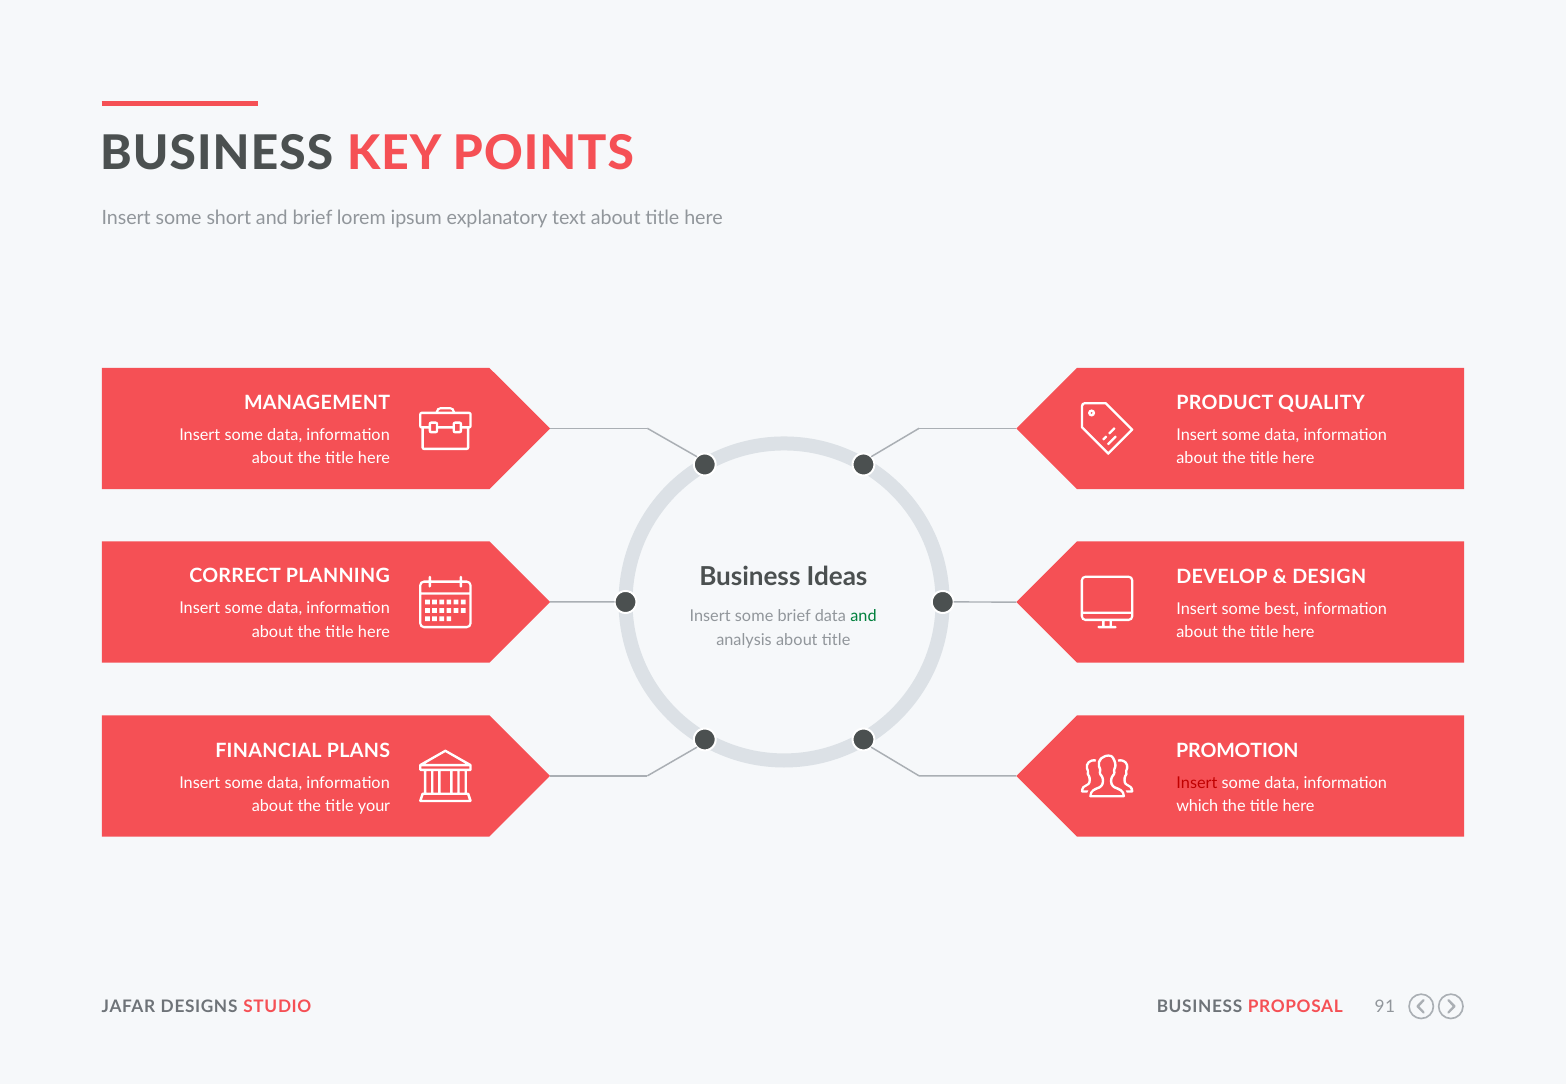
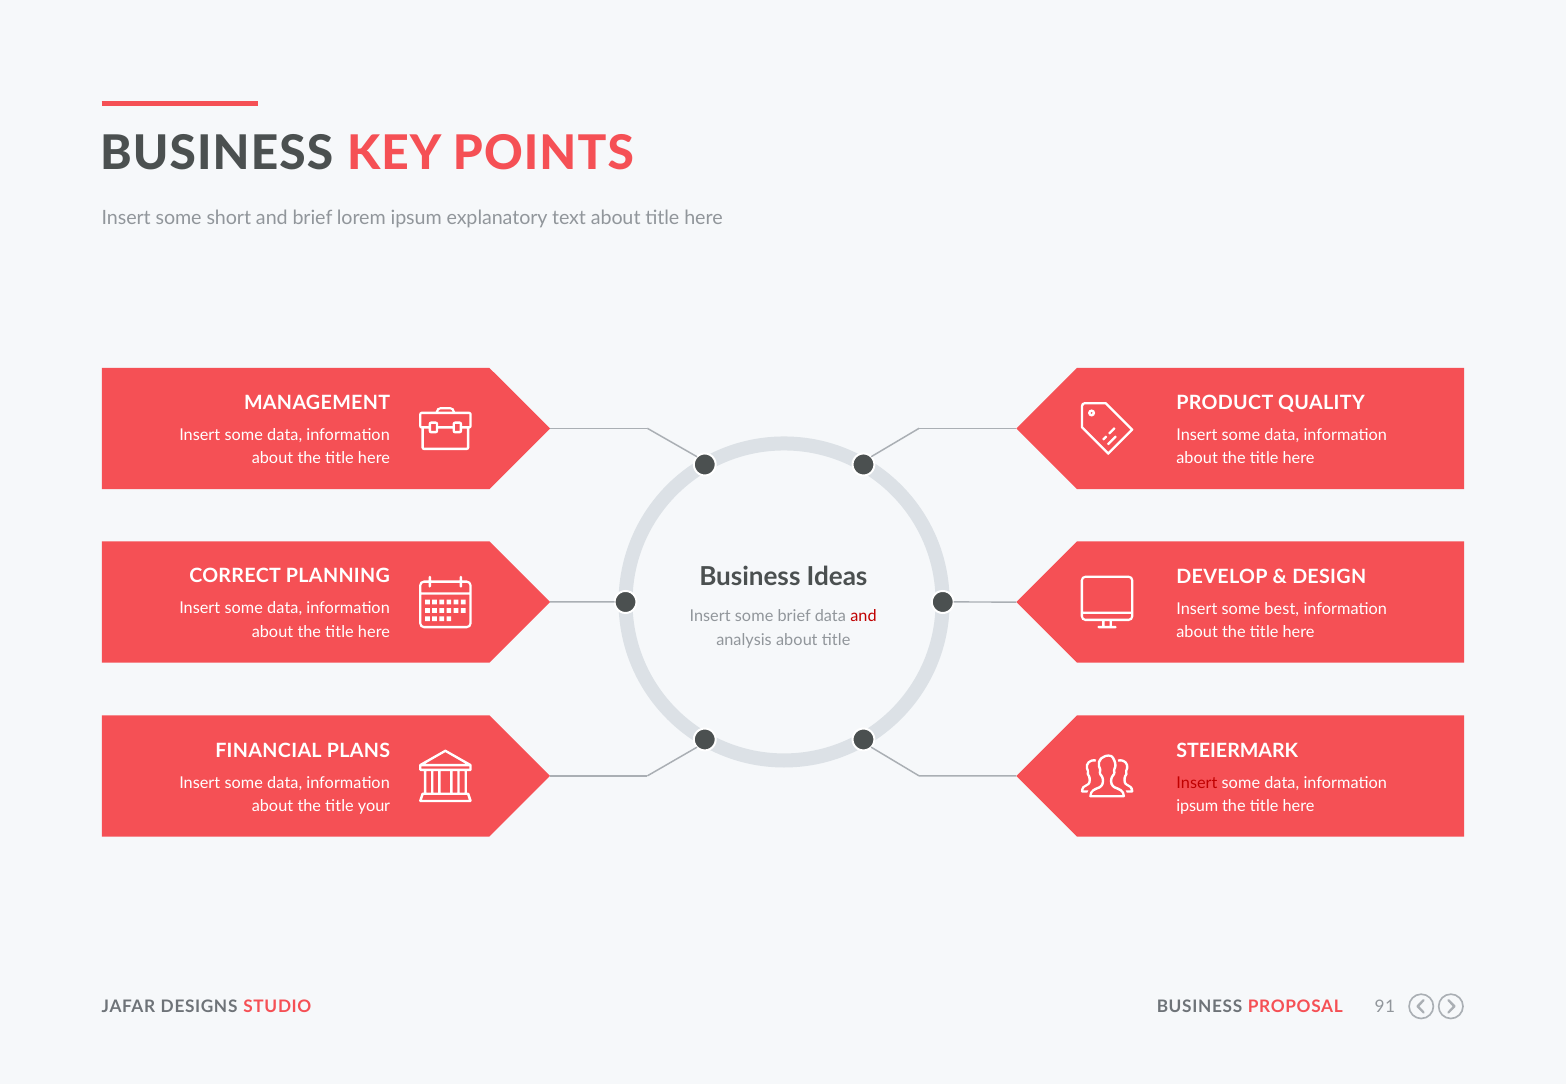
and colour: green -> red (863, 616)
PROMOTION: PROMOTION -> STEIERMARK (1237, 751)
which: which -> ipsum (1197, 806)
